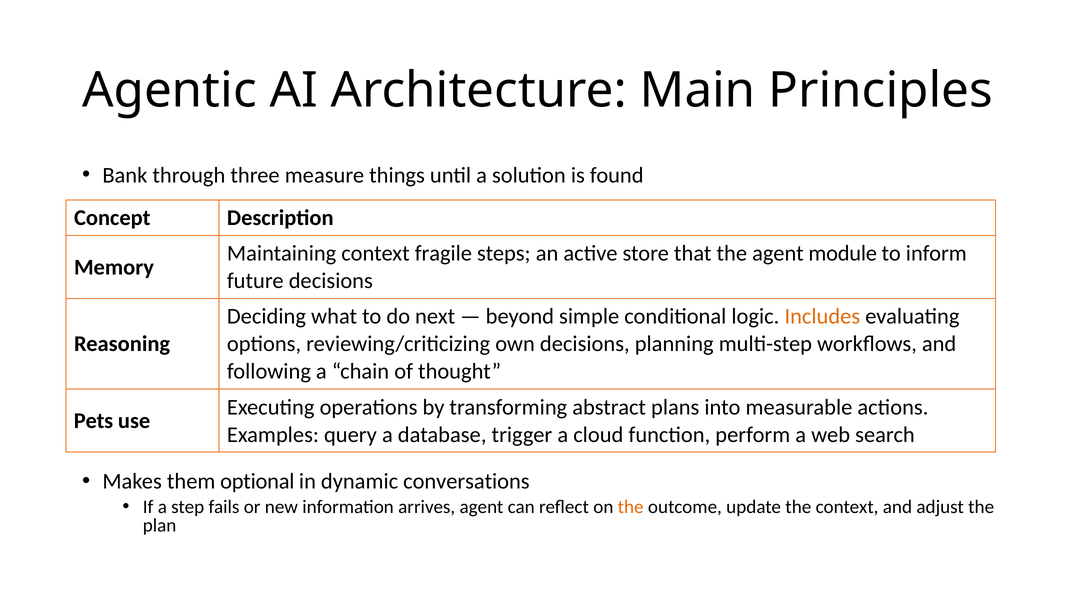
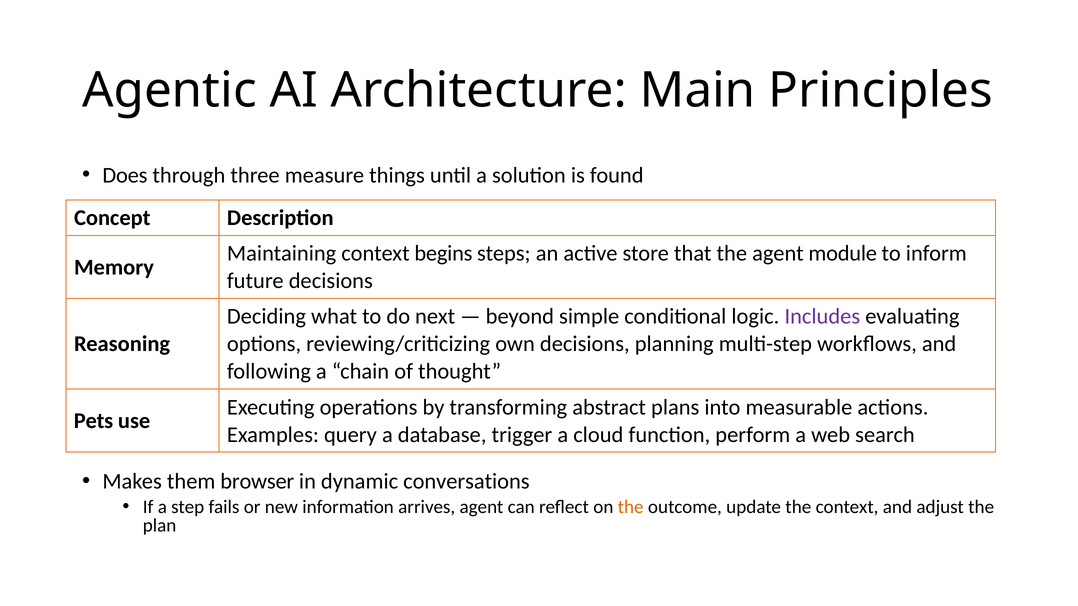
Bank: Bank -> Does (125, 176)
fragile: fragile -> begins (443, 254)
Includes colour: orange -> purple (822, 317)
optional: optional -> browser (257, 482)
